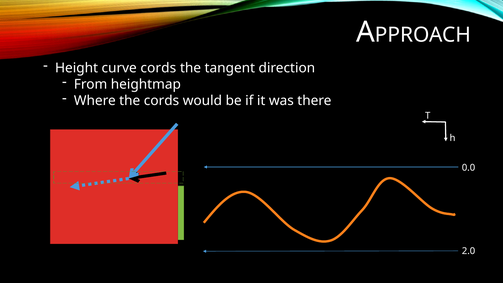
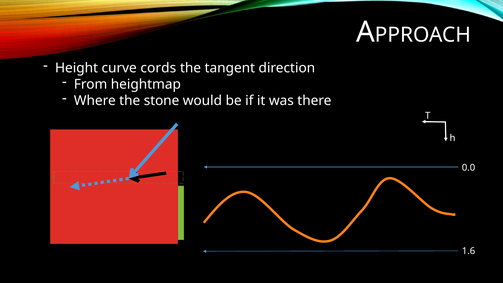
the cords: cords -> stone (162, 101)
2.0: 2.0 -> 1.6 (469, 251)
